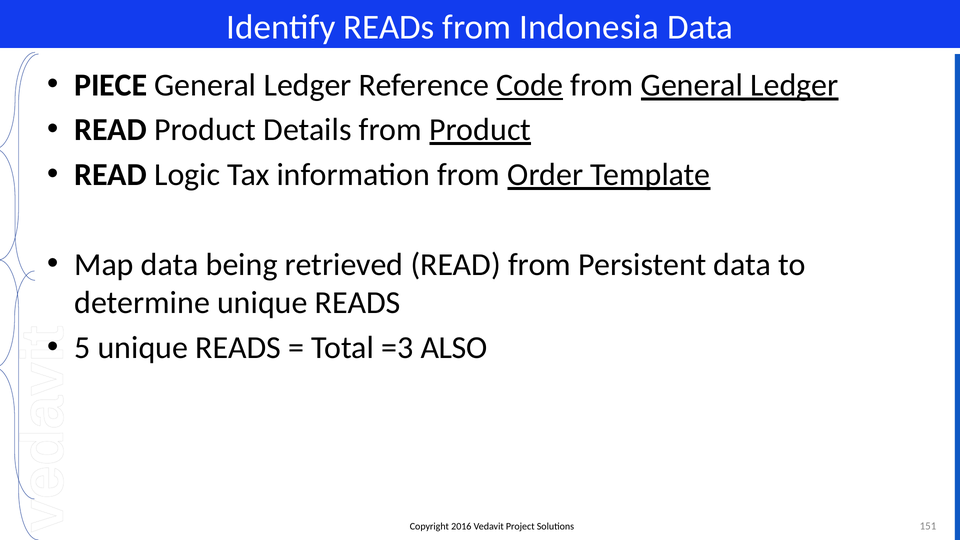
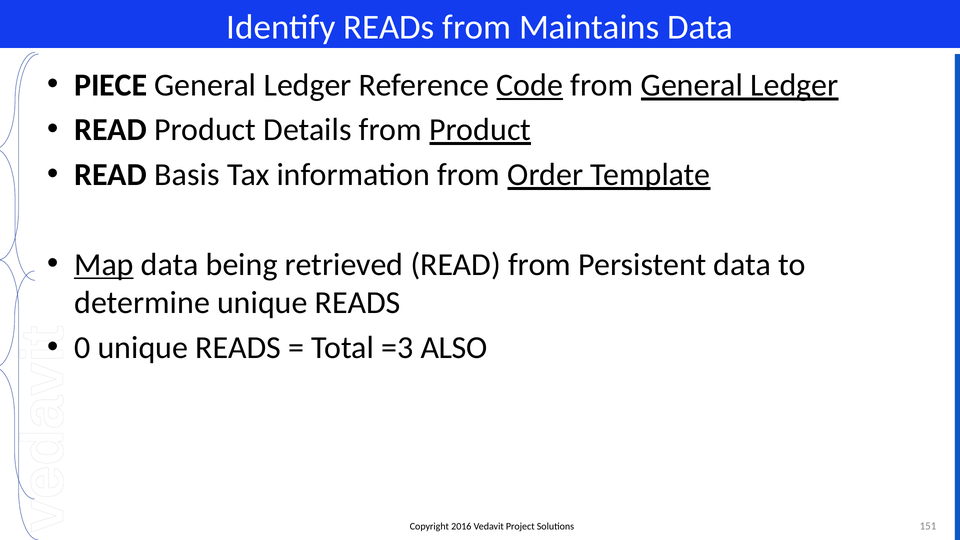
Indonesia: Indonesia -> Maintains (589, 27)
Logic: Logic -> Basis (187, 175)
Map underline: none -> present (104, 264)
5: 5 -> 0 (82, 348)
